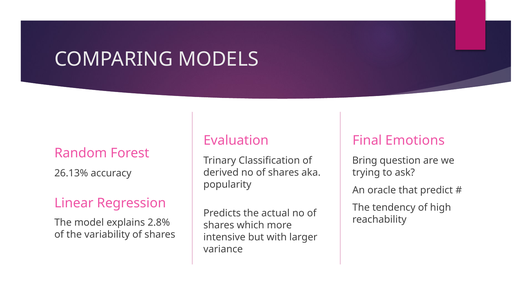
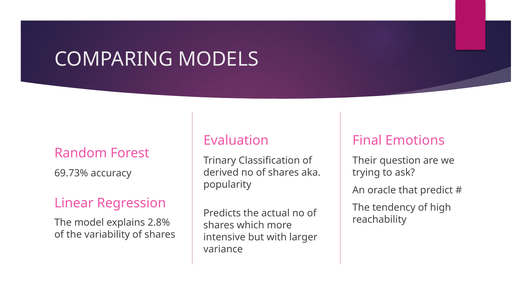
Bring: Bring -> Their (365, 161)
26.13%: 26.13% -> 69.73% (71, 173)
